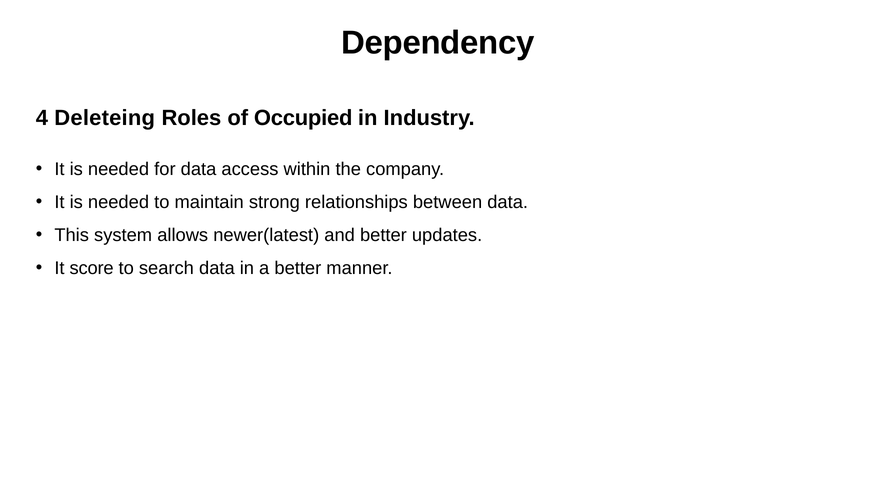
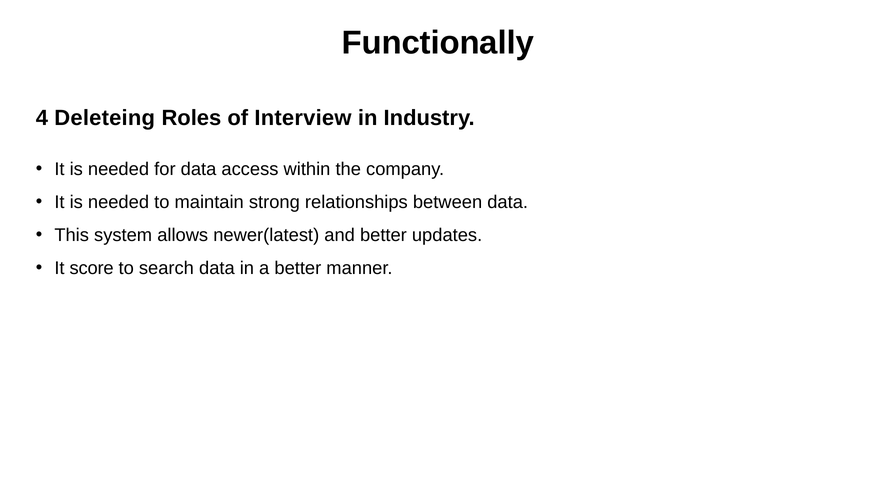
Dependency: Dependency -> Functionally (438, 43)
Occupied: Occupied -> Interview (303, 118)
